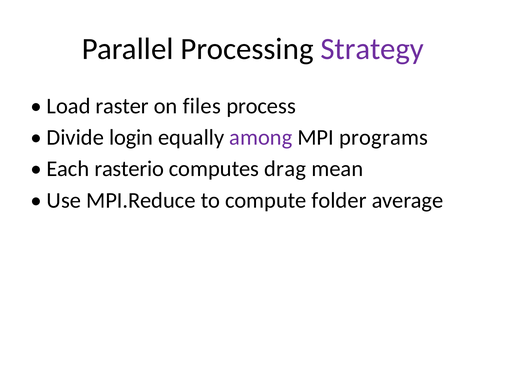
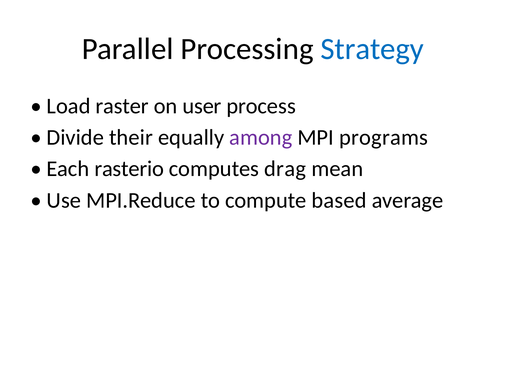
Strategy colour: purple -> blue (372, 49)
files: files -> user (202, 106)
login: login -> their (131, 138)
folder: folder -> based (339, 201)
